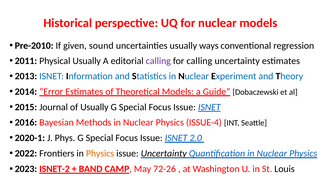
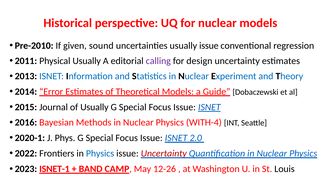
usually ways: ways -> issue (209, 46)
for calling: calling -> design (199, 61)
ISSUE-4: ISSUE-4 -> WITH-4 (204, 123)
Physics colour: orange -> blue (100, 154)
Uncertainty colour: black -> red (164, 154)
ISNET-2: ISNET-2 -> ISNET-1 (54, 169)
72-26: 72-26 -> 12-26 (165, 169)
